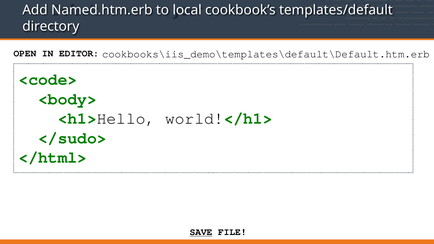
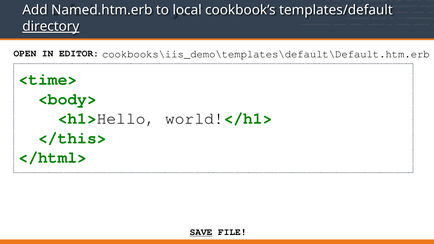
directory underline: none -> present (51, 26)
<code>: <code> -> <time> (48, 80)
</sudo>: </sudo> -> </this> (72, 138)
